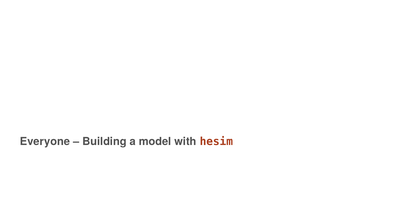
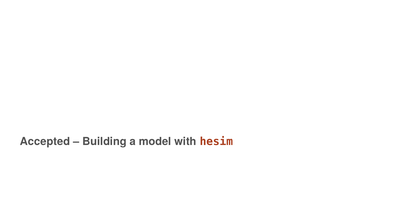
Everyone: Everyone -> Accepted (45, 141)
